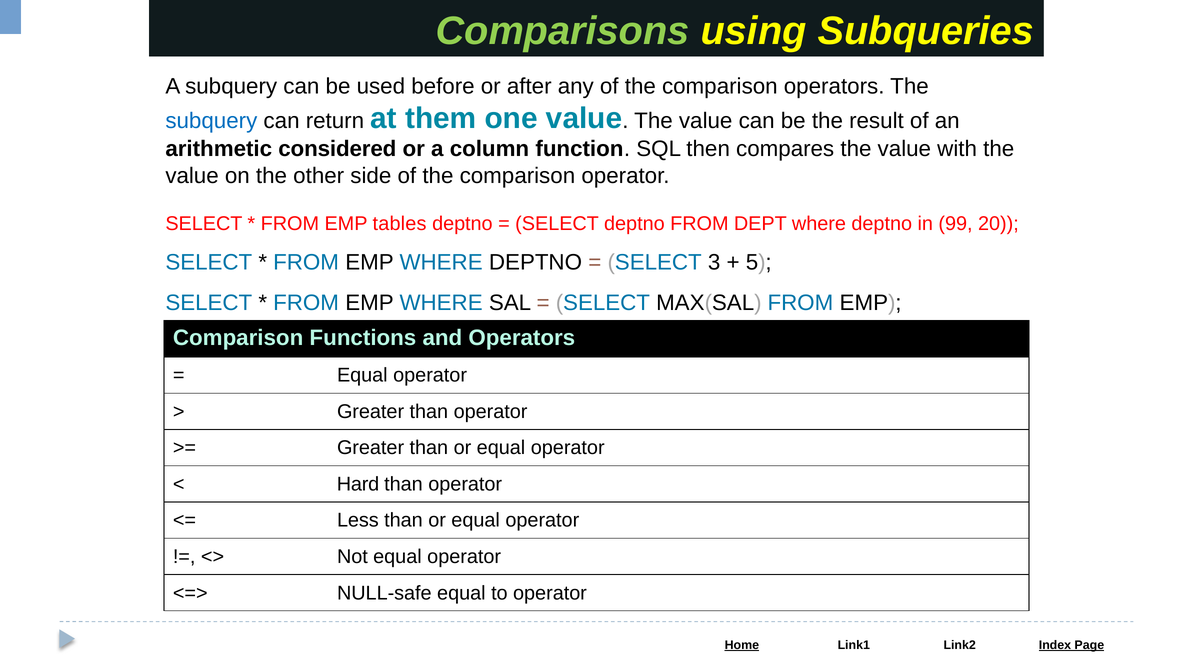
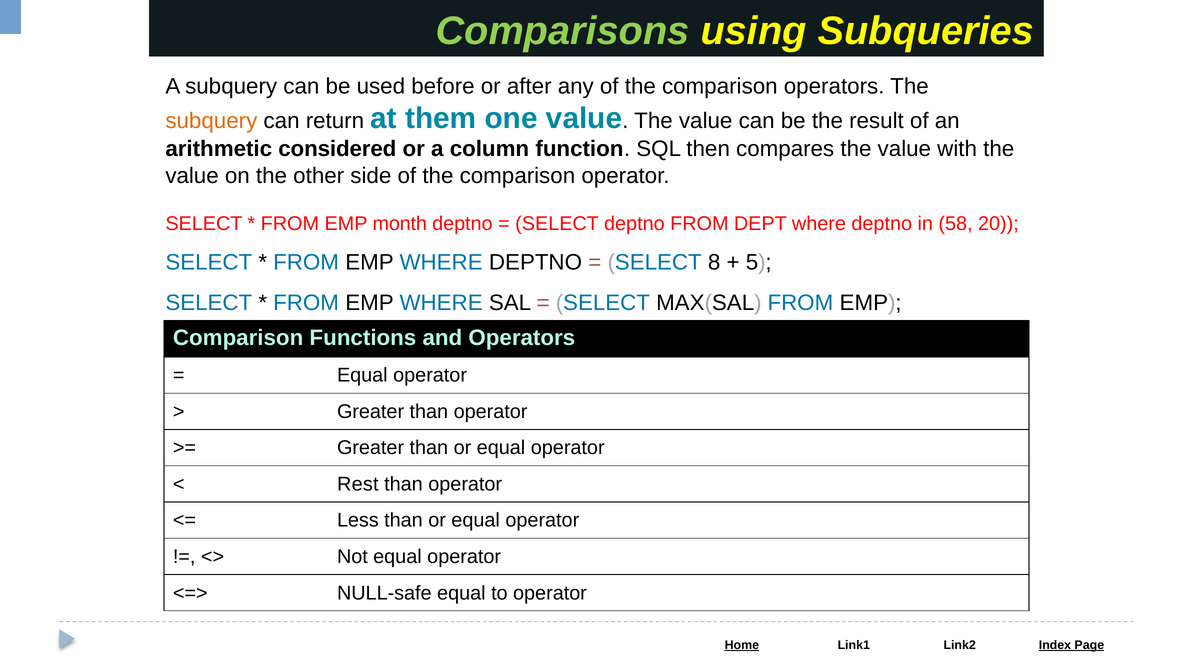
subquery colour: blue -> orange (211, 121)
tables: tables -> month (400, 223)
99: 99 -> 58 (956, 223)
3: 3 -> 8 (714, 262)
Hard: Hard -> Rest (358, 484)
